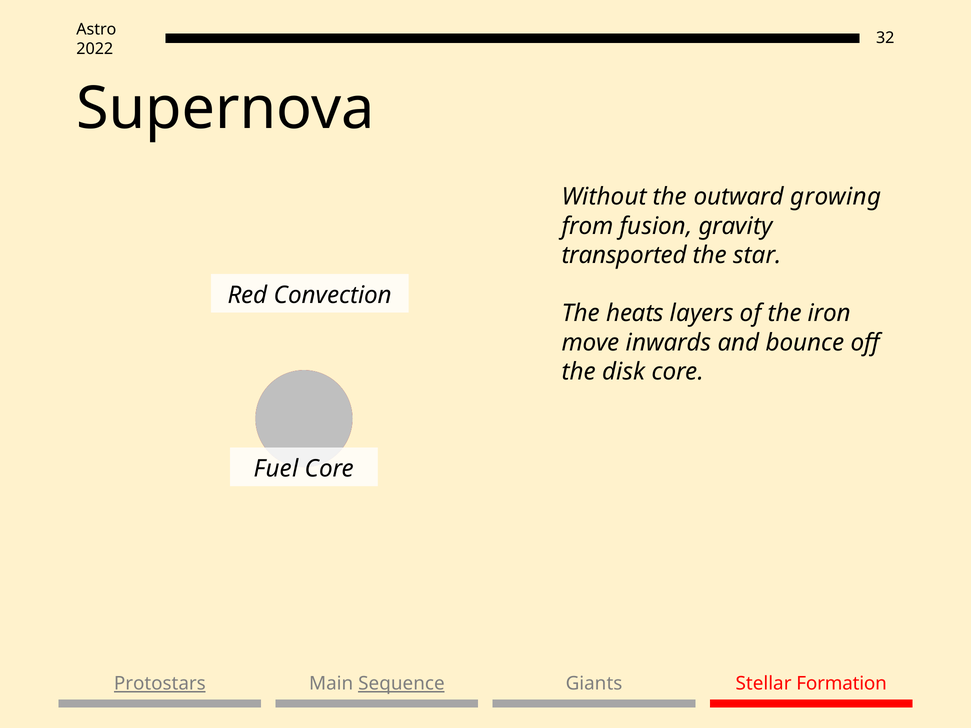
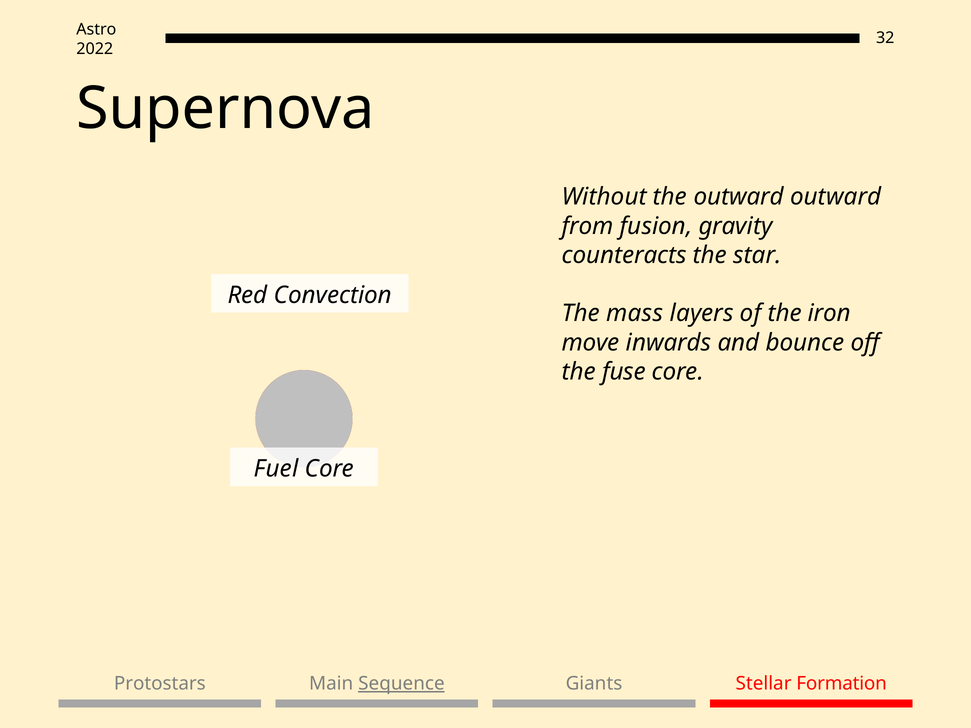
outward growing: growing -> outward (836, 197)
transported: transported -> counteracts (624, 255)
heats: heats -> mass (635, 314)
disk: disk -> fuse (624, 372)
Protostars underline: present -> none (160, 684)
